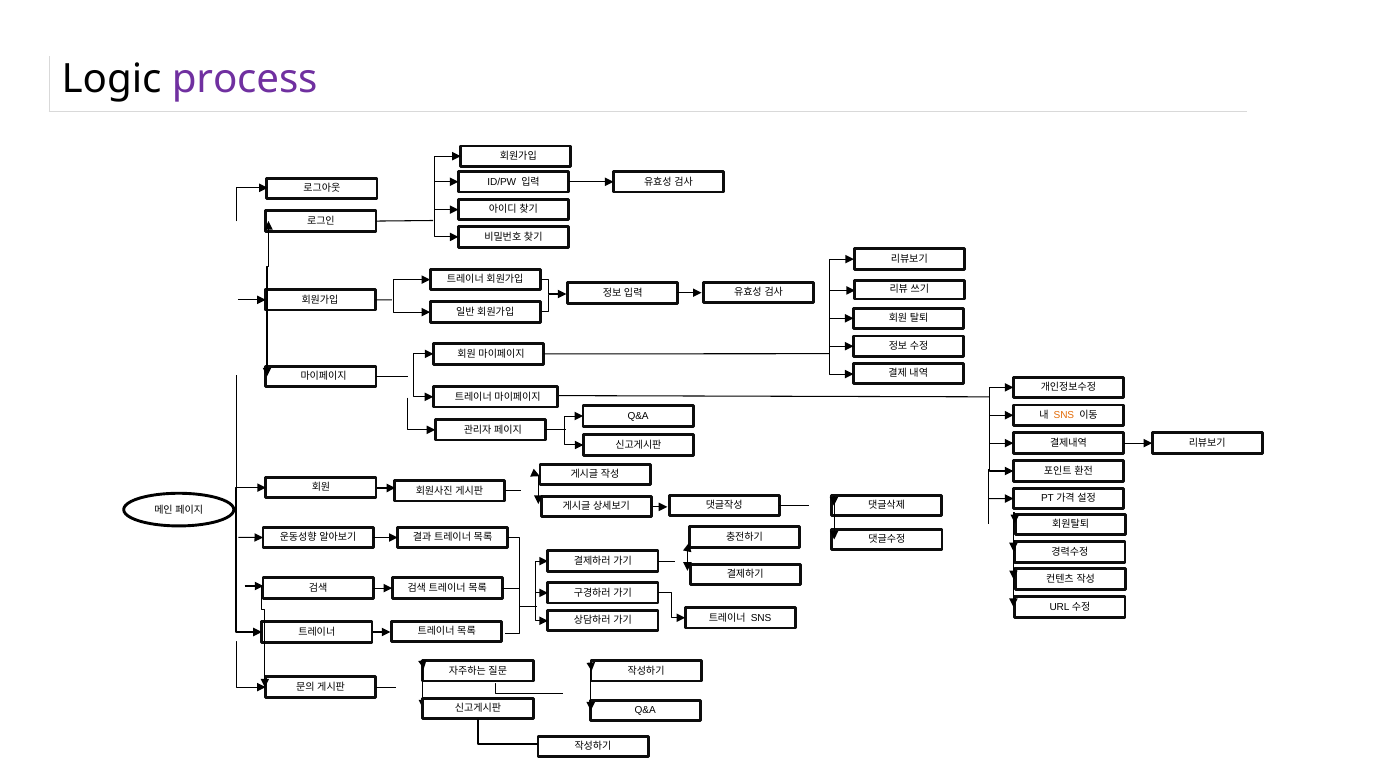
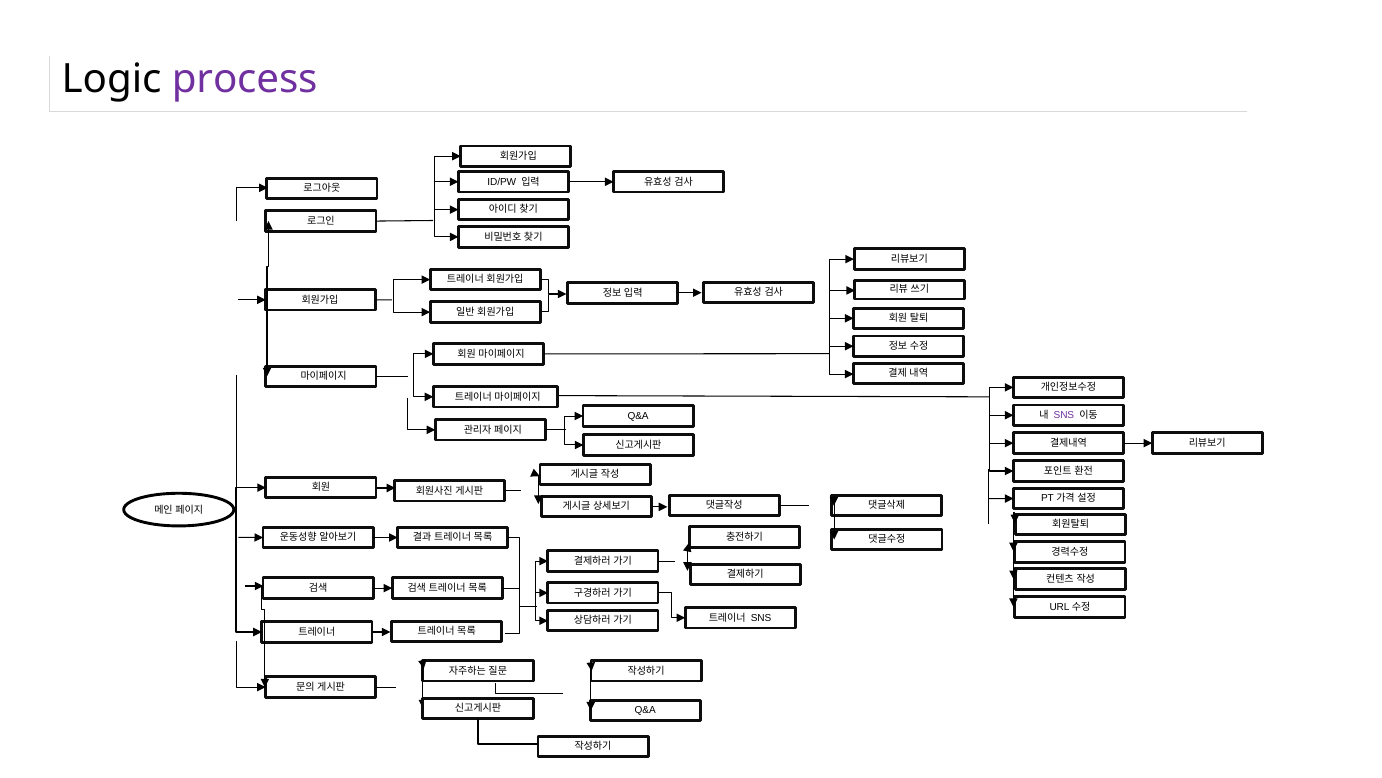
SNS colour: orange -> purple (1064, 415)
